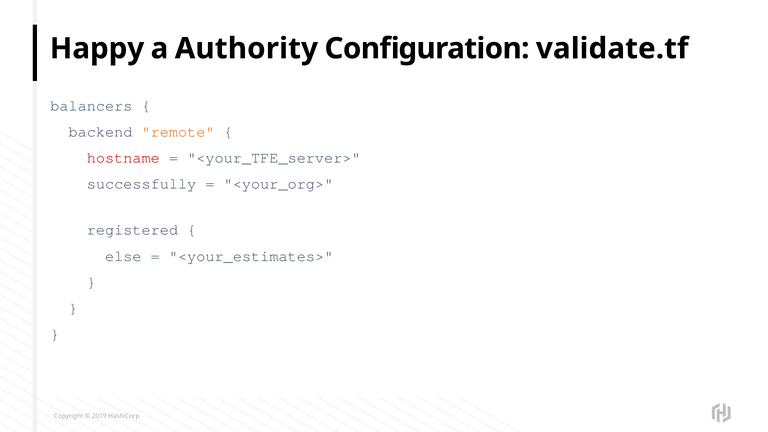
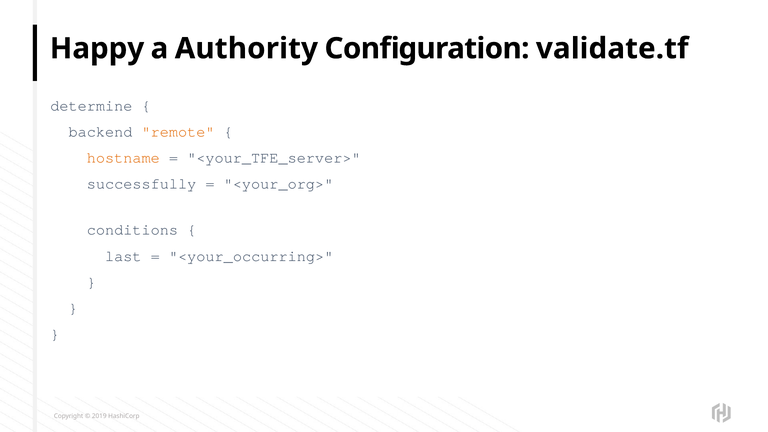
balancers: balancers -> determine (91, 106)
hostname colour: red -> orange (123, 158)
registered: registered -> conditions (132, 230)
else: else -> last (123, 256)
<your_estimates>: <your_estimates> -> <your_occurring> (251, 256)
